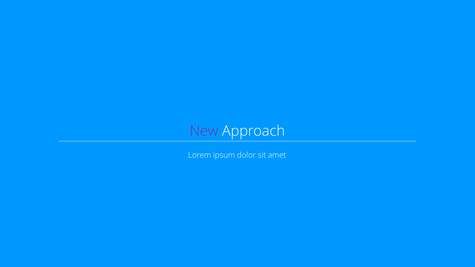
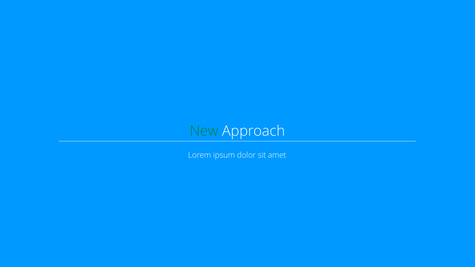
New colour: purple -> green (204, 131)
